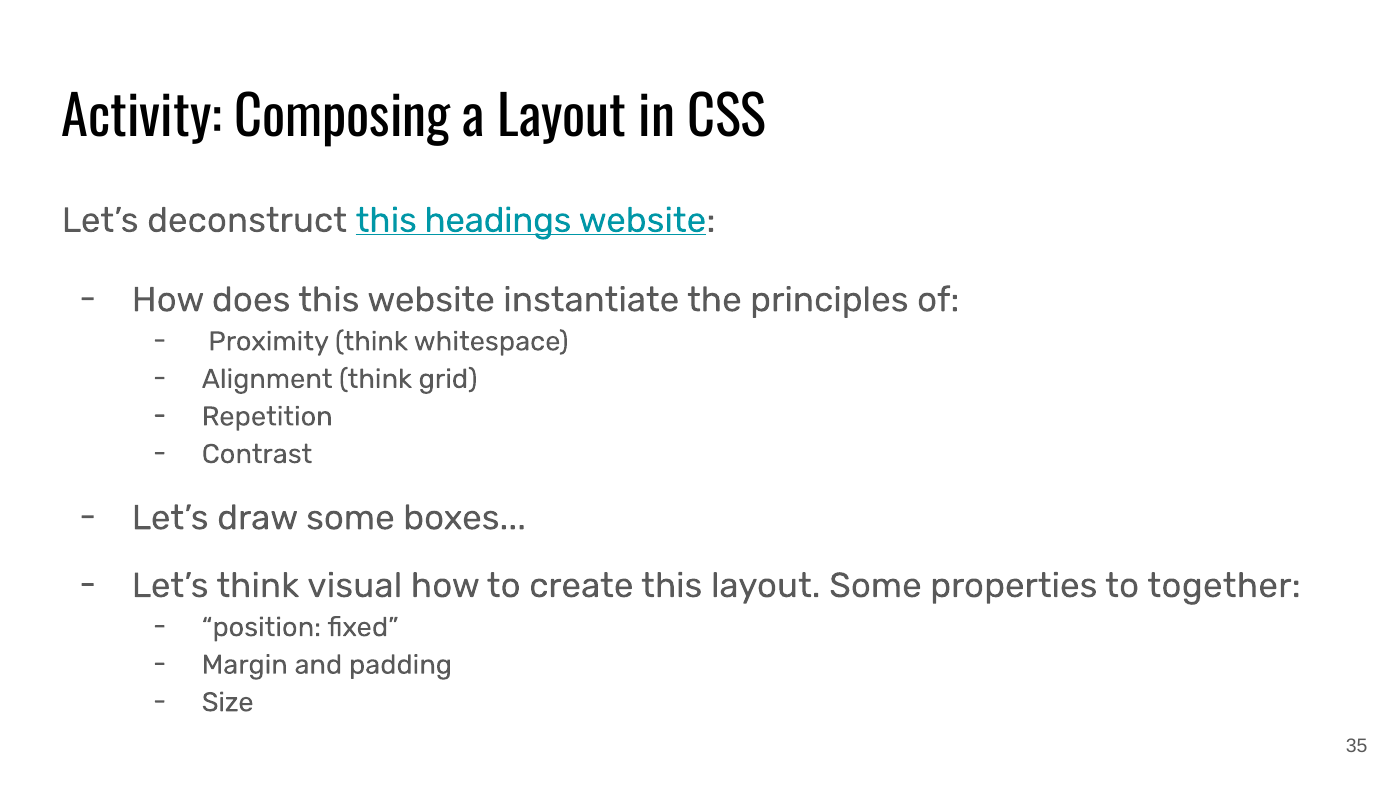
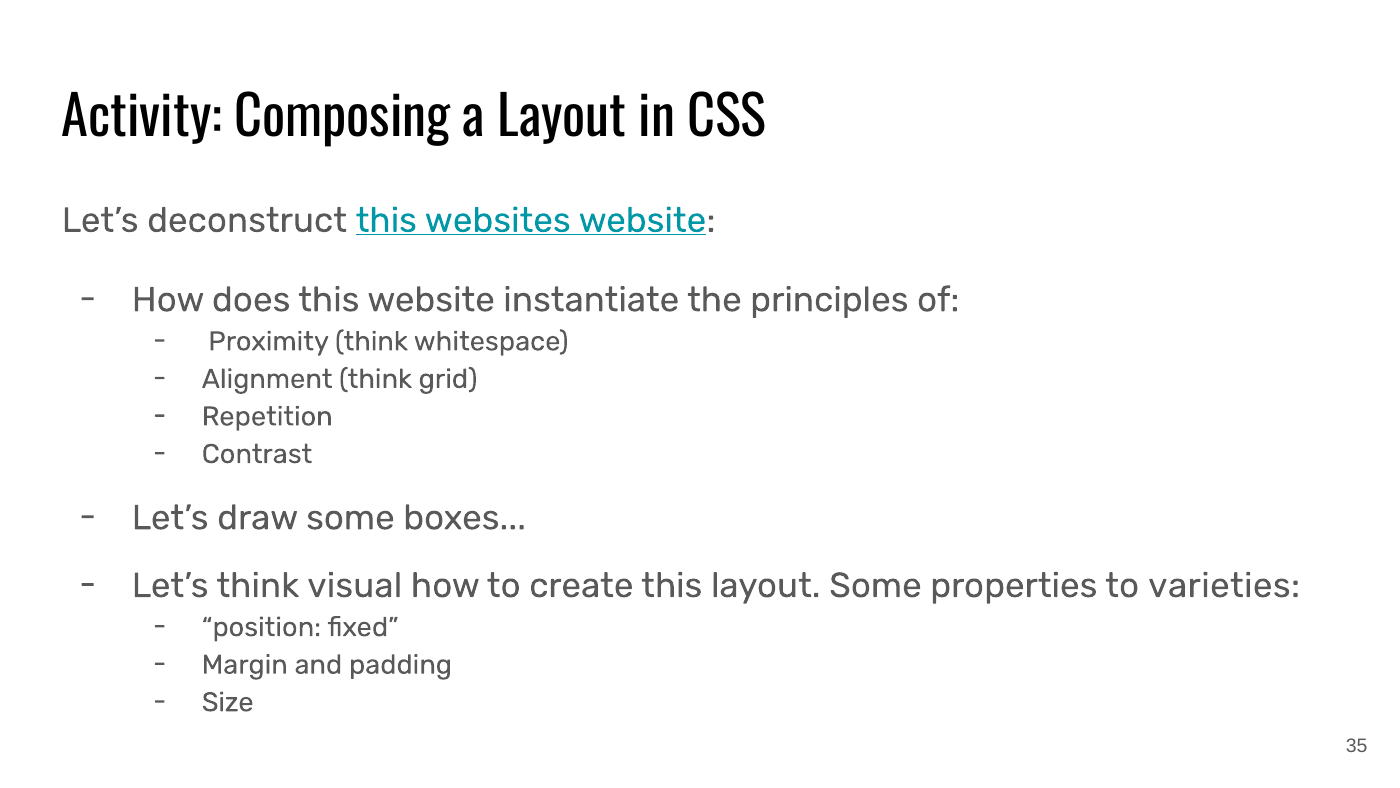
headings: headings -> websites (498, 220)
together: together -> varieties (1224, 585)
